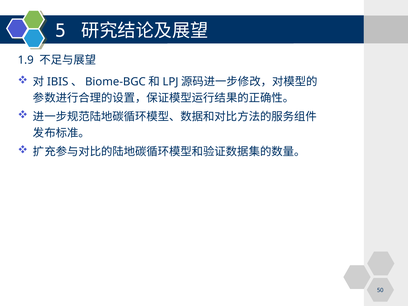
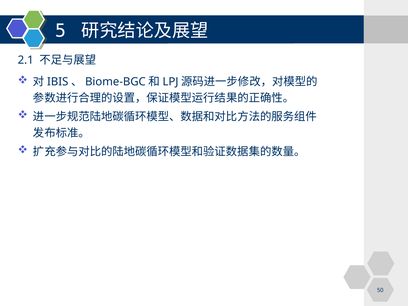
1.9: 1.9 -> 2.1 (26, 60)
